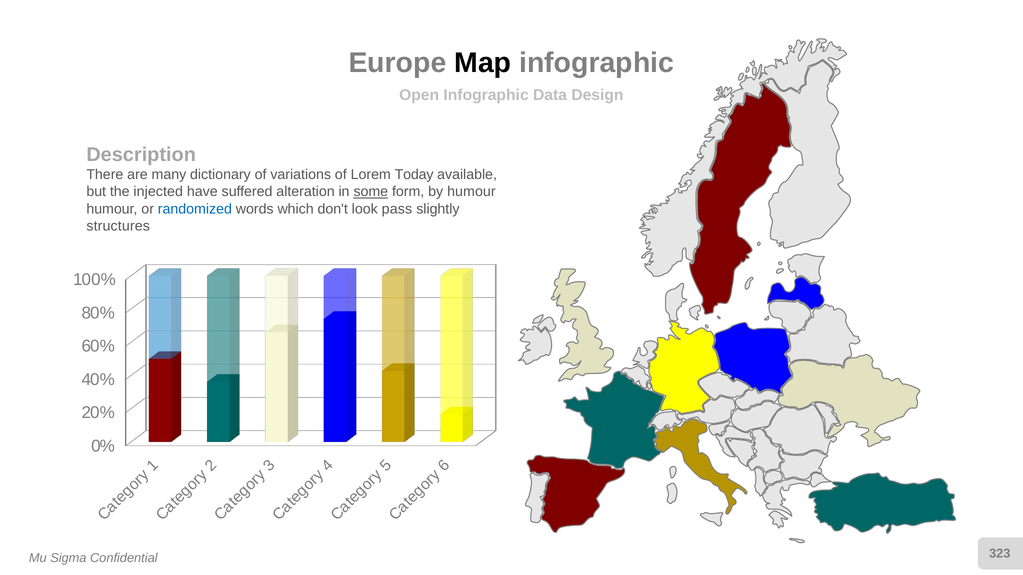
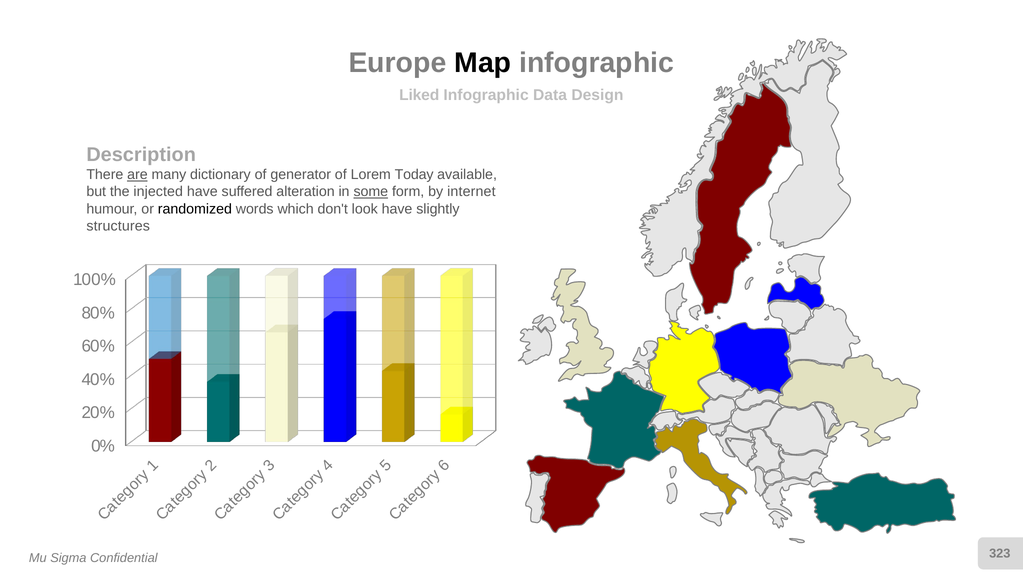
Open: Open -> Liked (419, 95)
are underline: none -> present (137, 175)
variations: variations -> generator (301, 175)
by humour: humour -> internet (471, 192)
randomized colour: blue -> black (195, 209)
look pass: pass -> have (397, 209)
